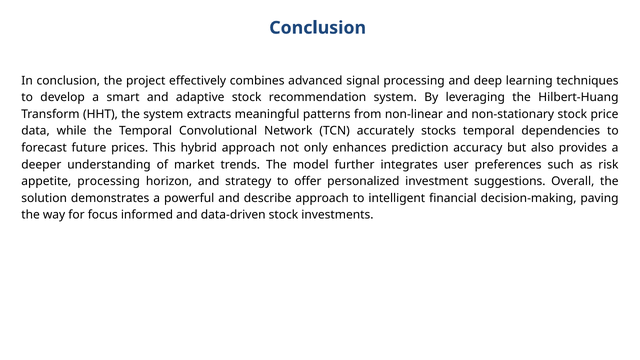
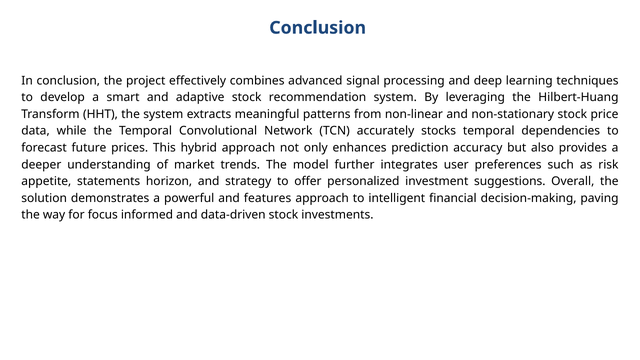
appetite processing: processing -> statements (109, 181)
describe: describe -> features (268, 198)
